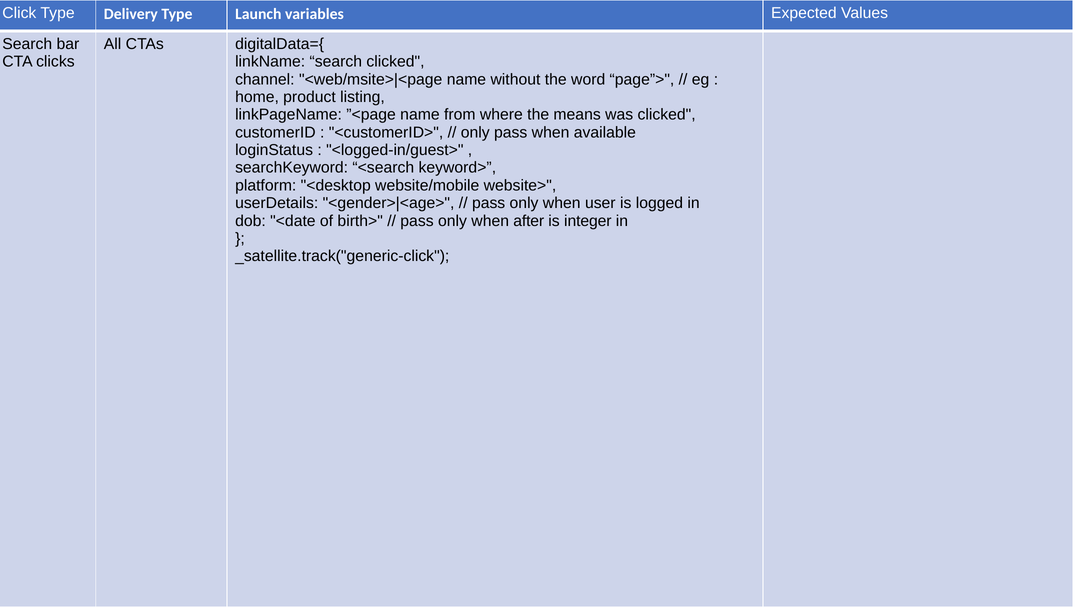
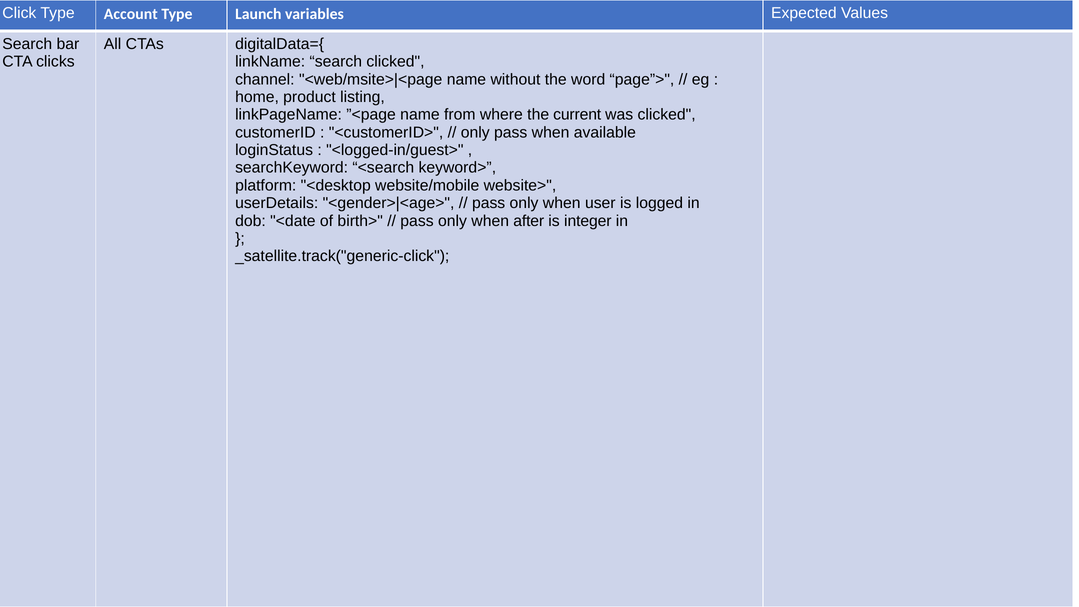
Delivery: Delivery -> Account (131, 14)
means: means -> current (577, 115)
